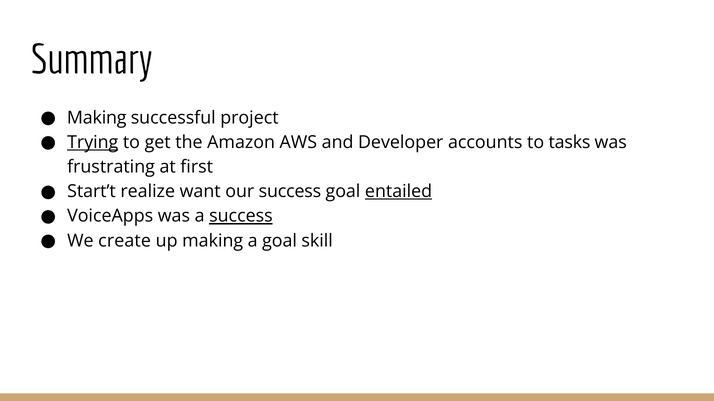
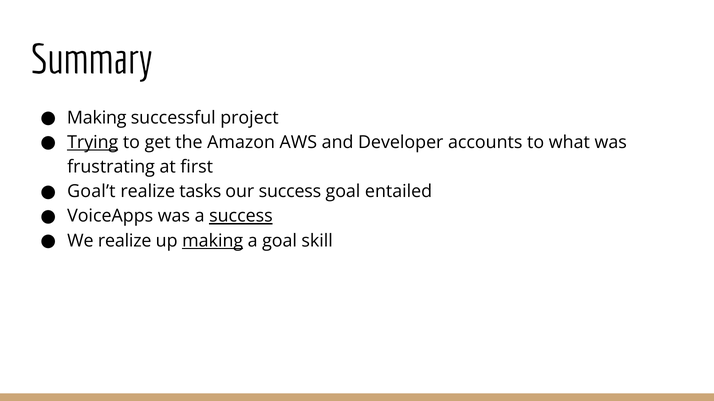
tasks: tasks -> what (569, 143)
Start’t: Start’t -> Goal’t (91, 192)
want: want -> tasks (200, 192)
entailed underline: present -> none (399, 192)
We create: create -> realize (125, 241)
making underline: none -> present (213, 241)
